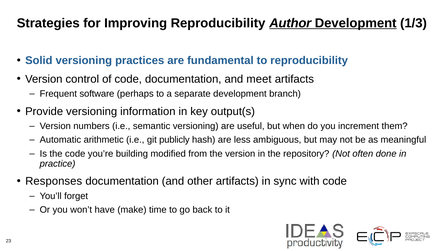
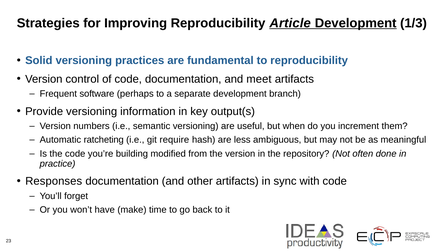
Author: Author -> Article (290, 23)
arithmetic: arithmetic -> ratcheting (104, 140)
publicly: publicly -> require (174, 140)
